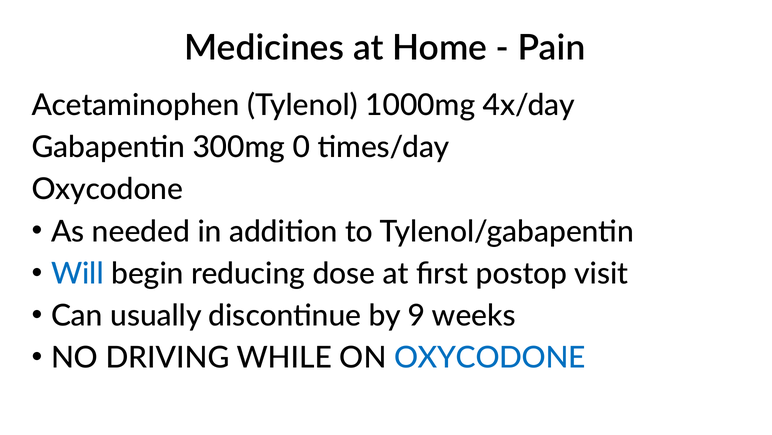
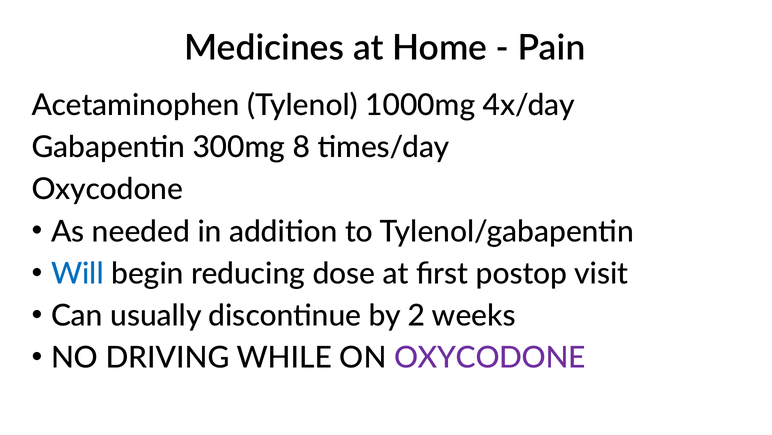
0: 0 -> 8 (301, 147)
9: 9 -> 2 (416, 315)
OXYCODONE colour: blue -> purple (490, 357)
